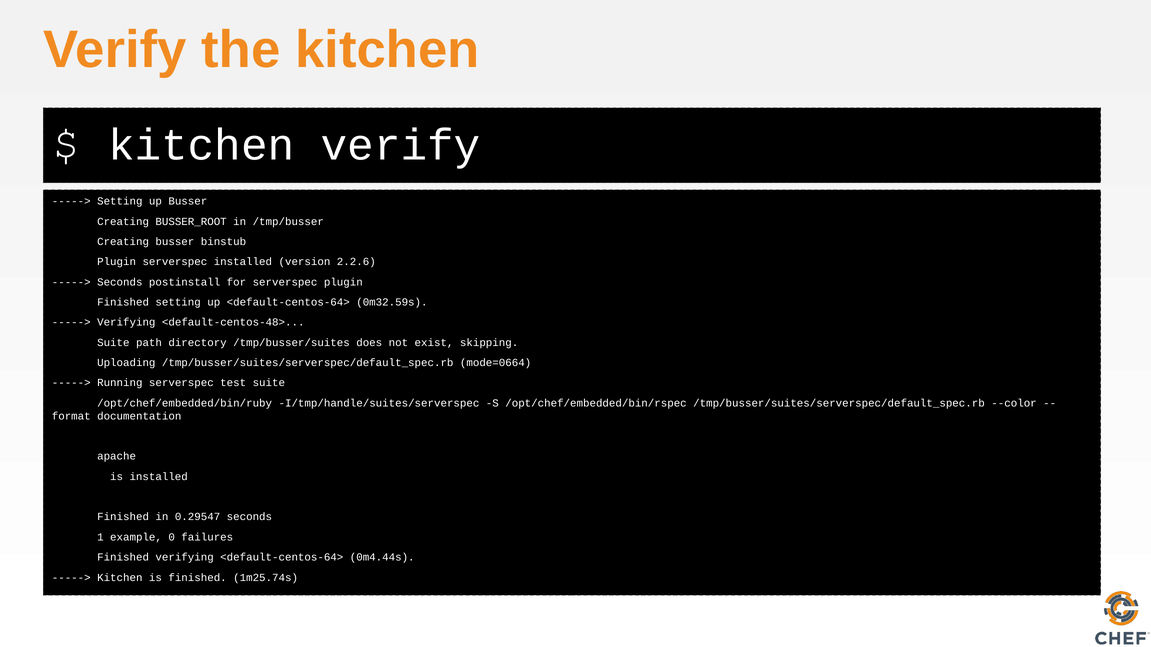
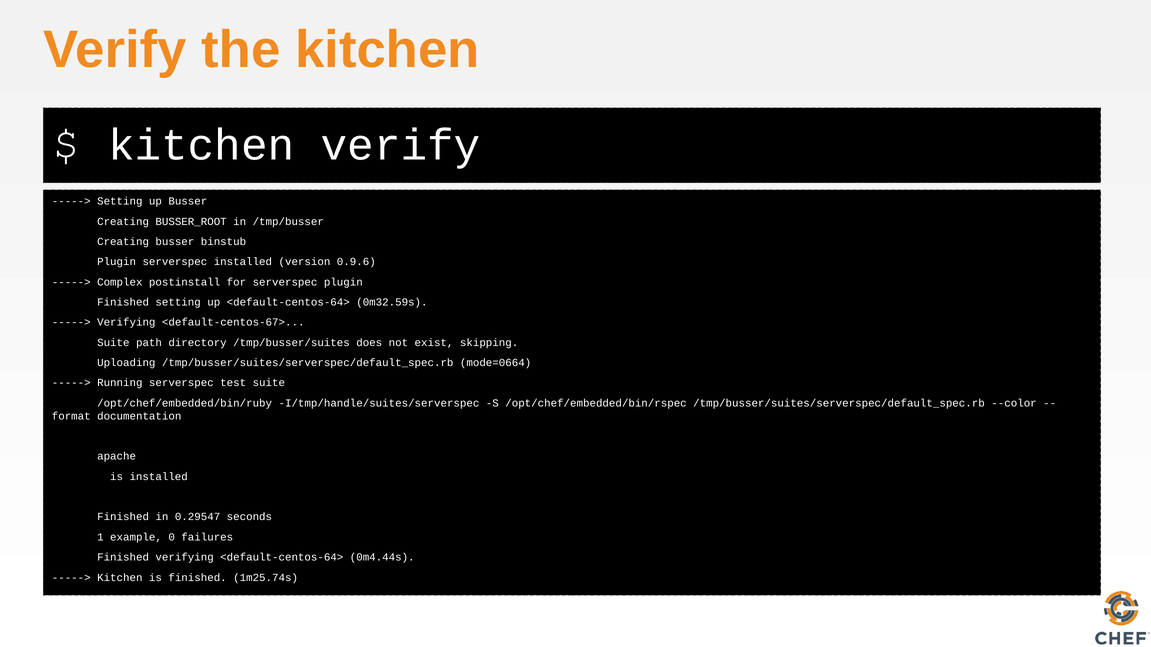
2.2.6: 2.2.6 -> 0.9.6 (356, 262)
Seconds: Seconds -> Complex (120, 282)
<default-centos-48>: <default-centos-48> -> <default-centos-67> (233, 323)
